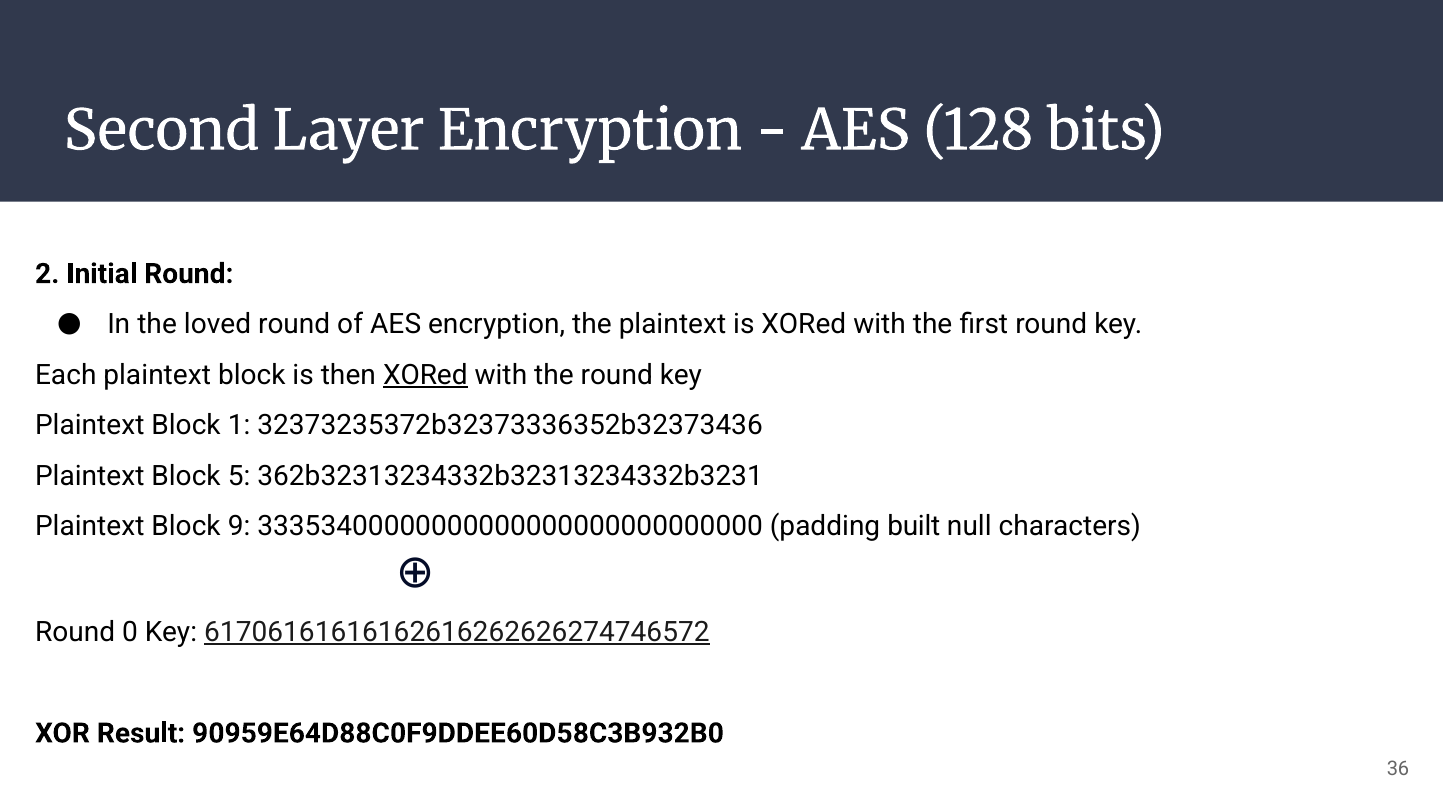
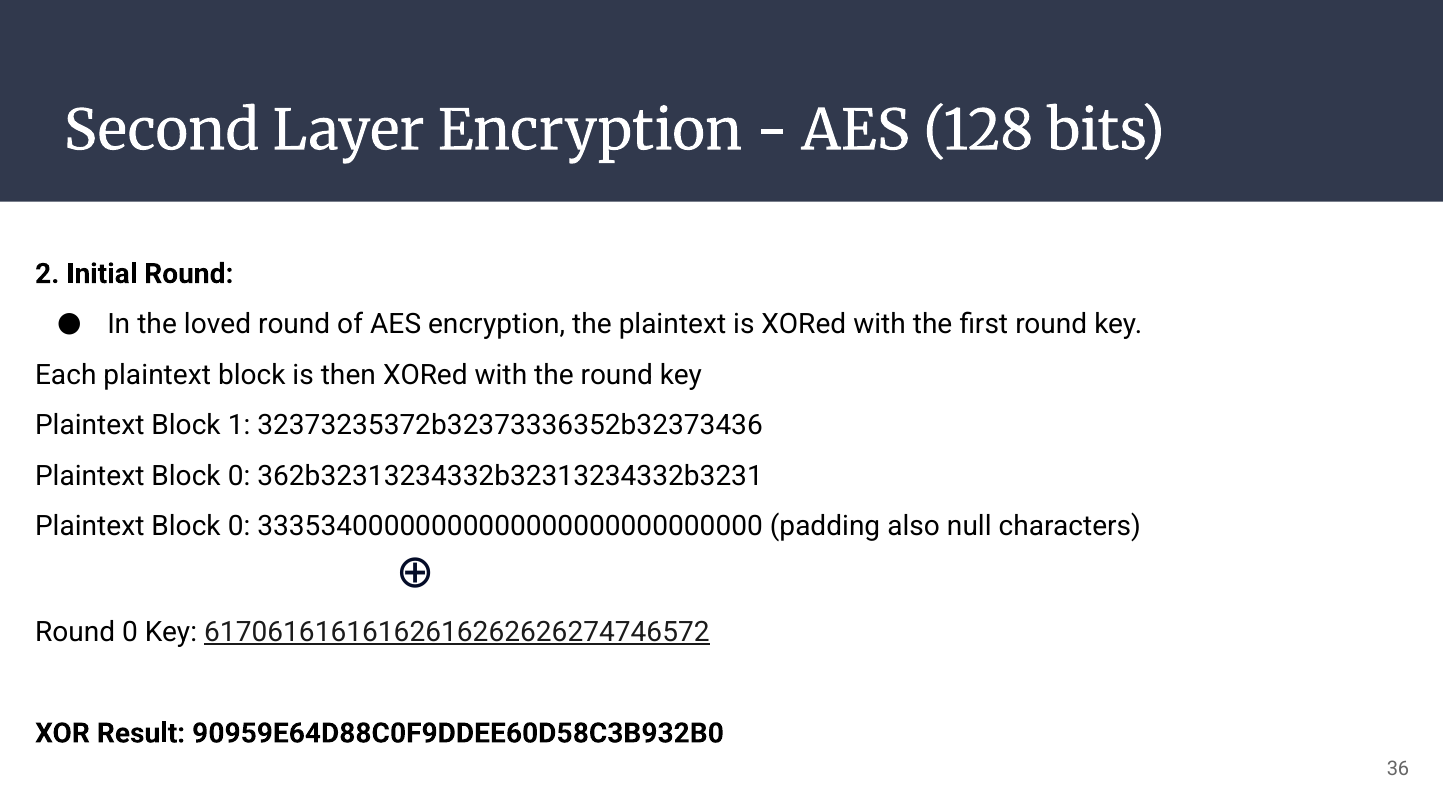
XORed underline: present -> none (425, 375)
5: 5 -> 0 (239, 476)
9: 9 -> 0 (239, 526)
built: built -> also (914, 526)
